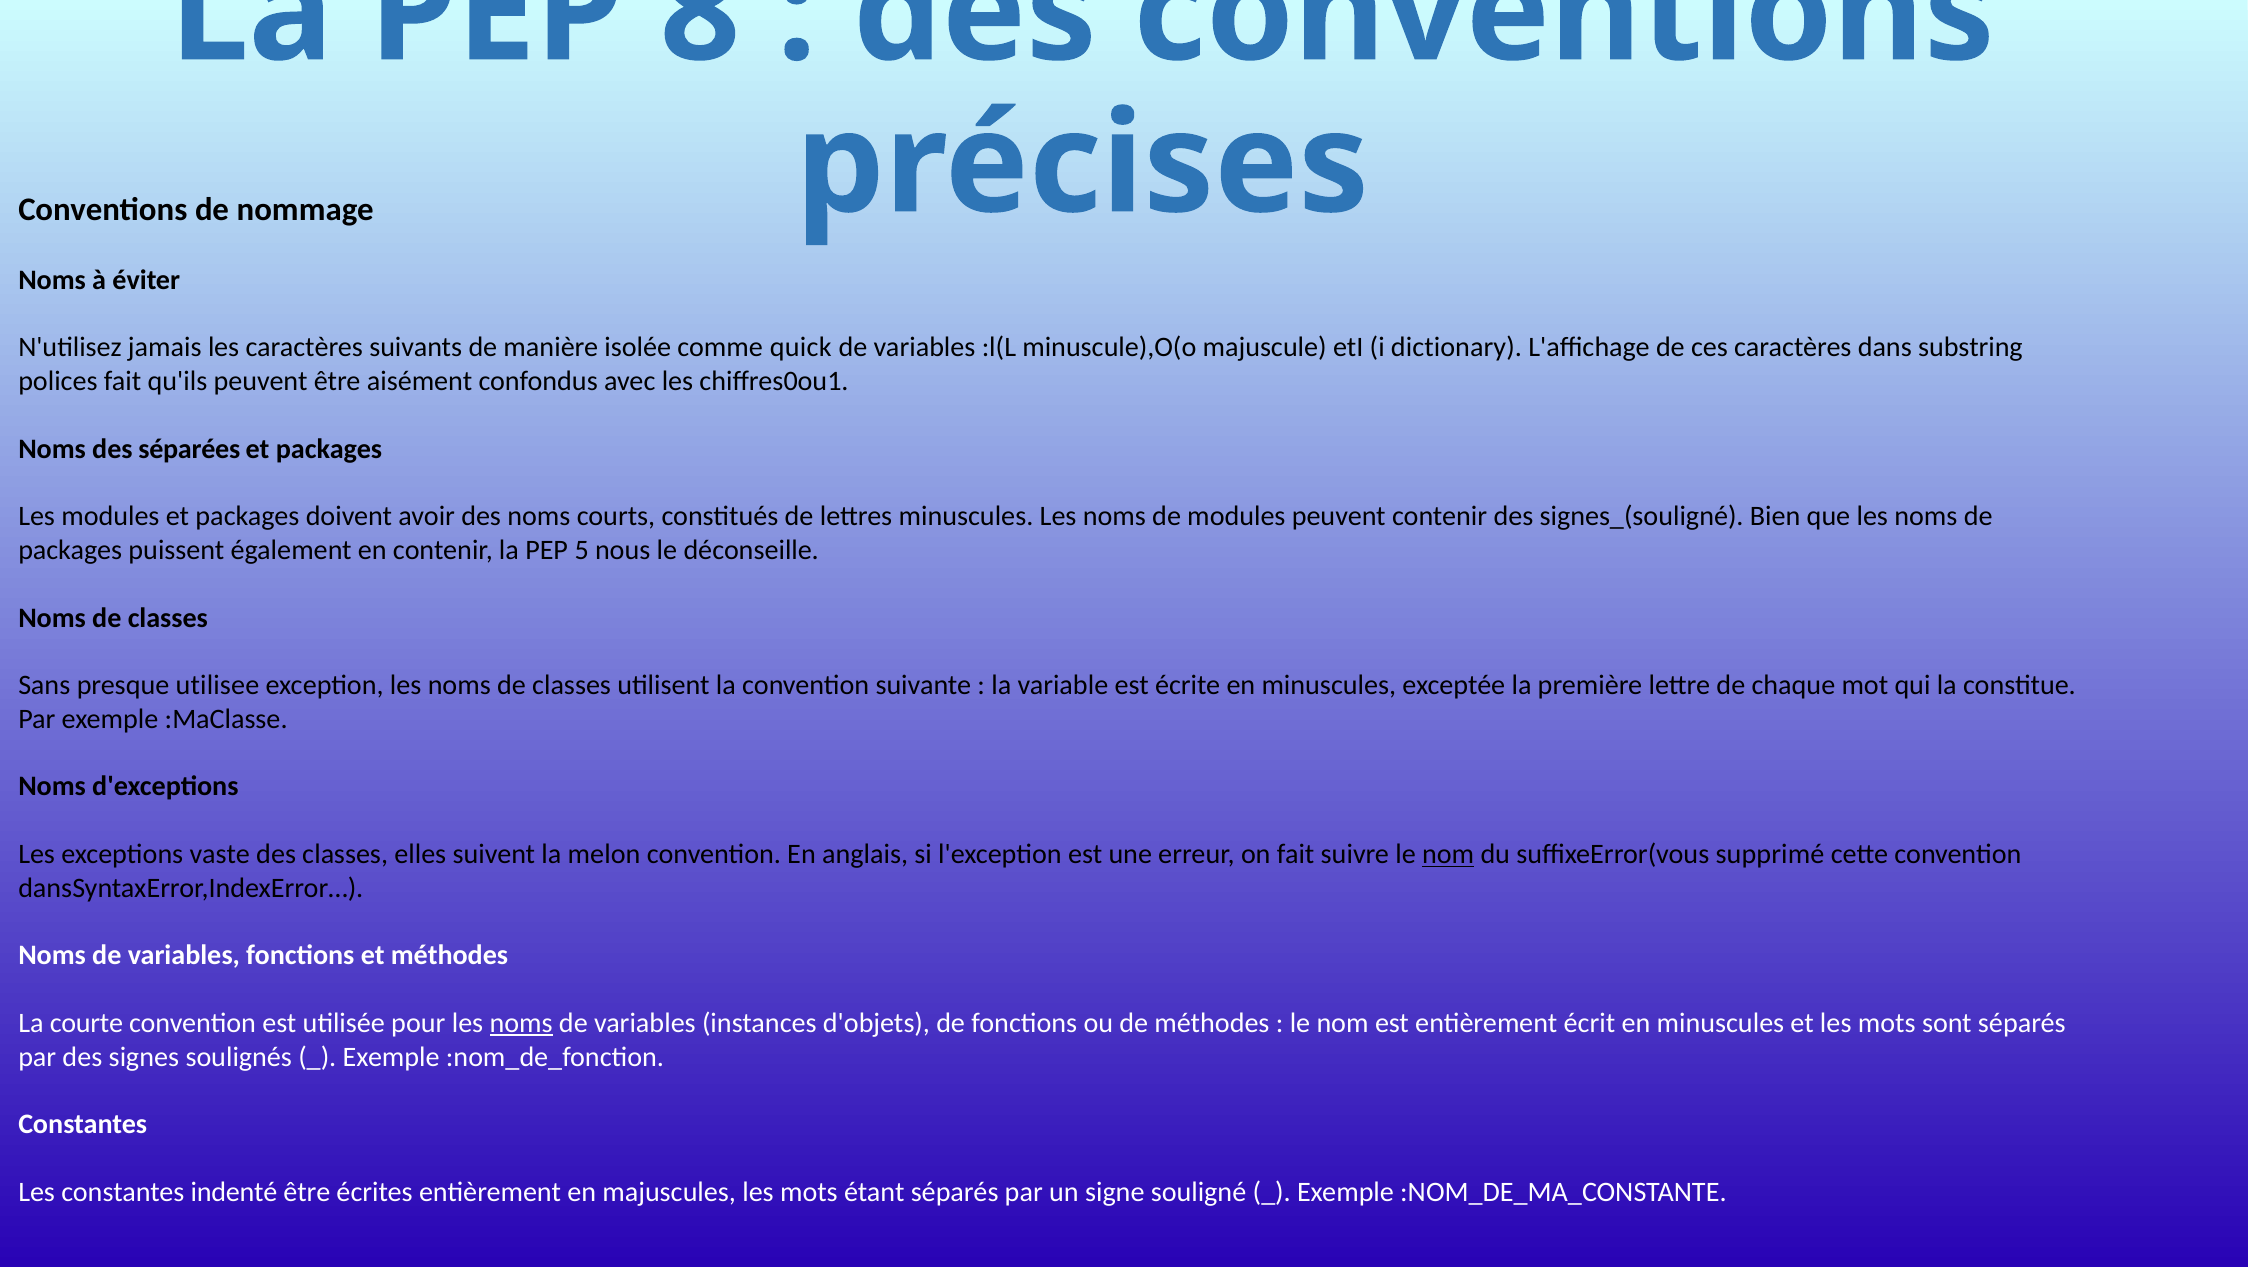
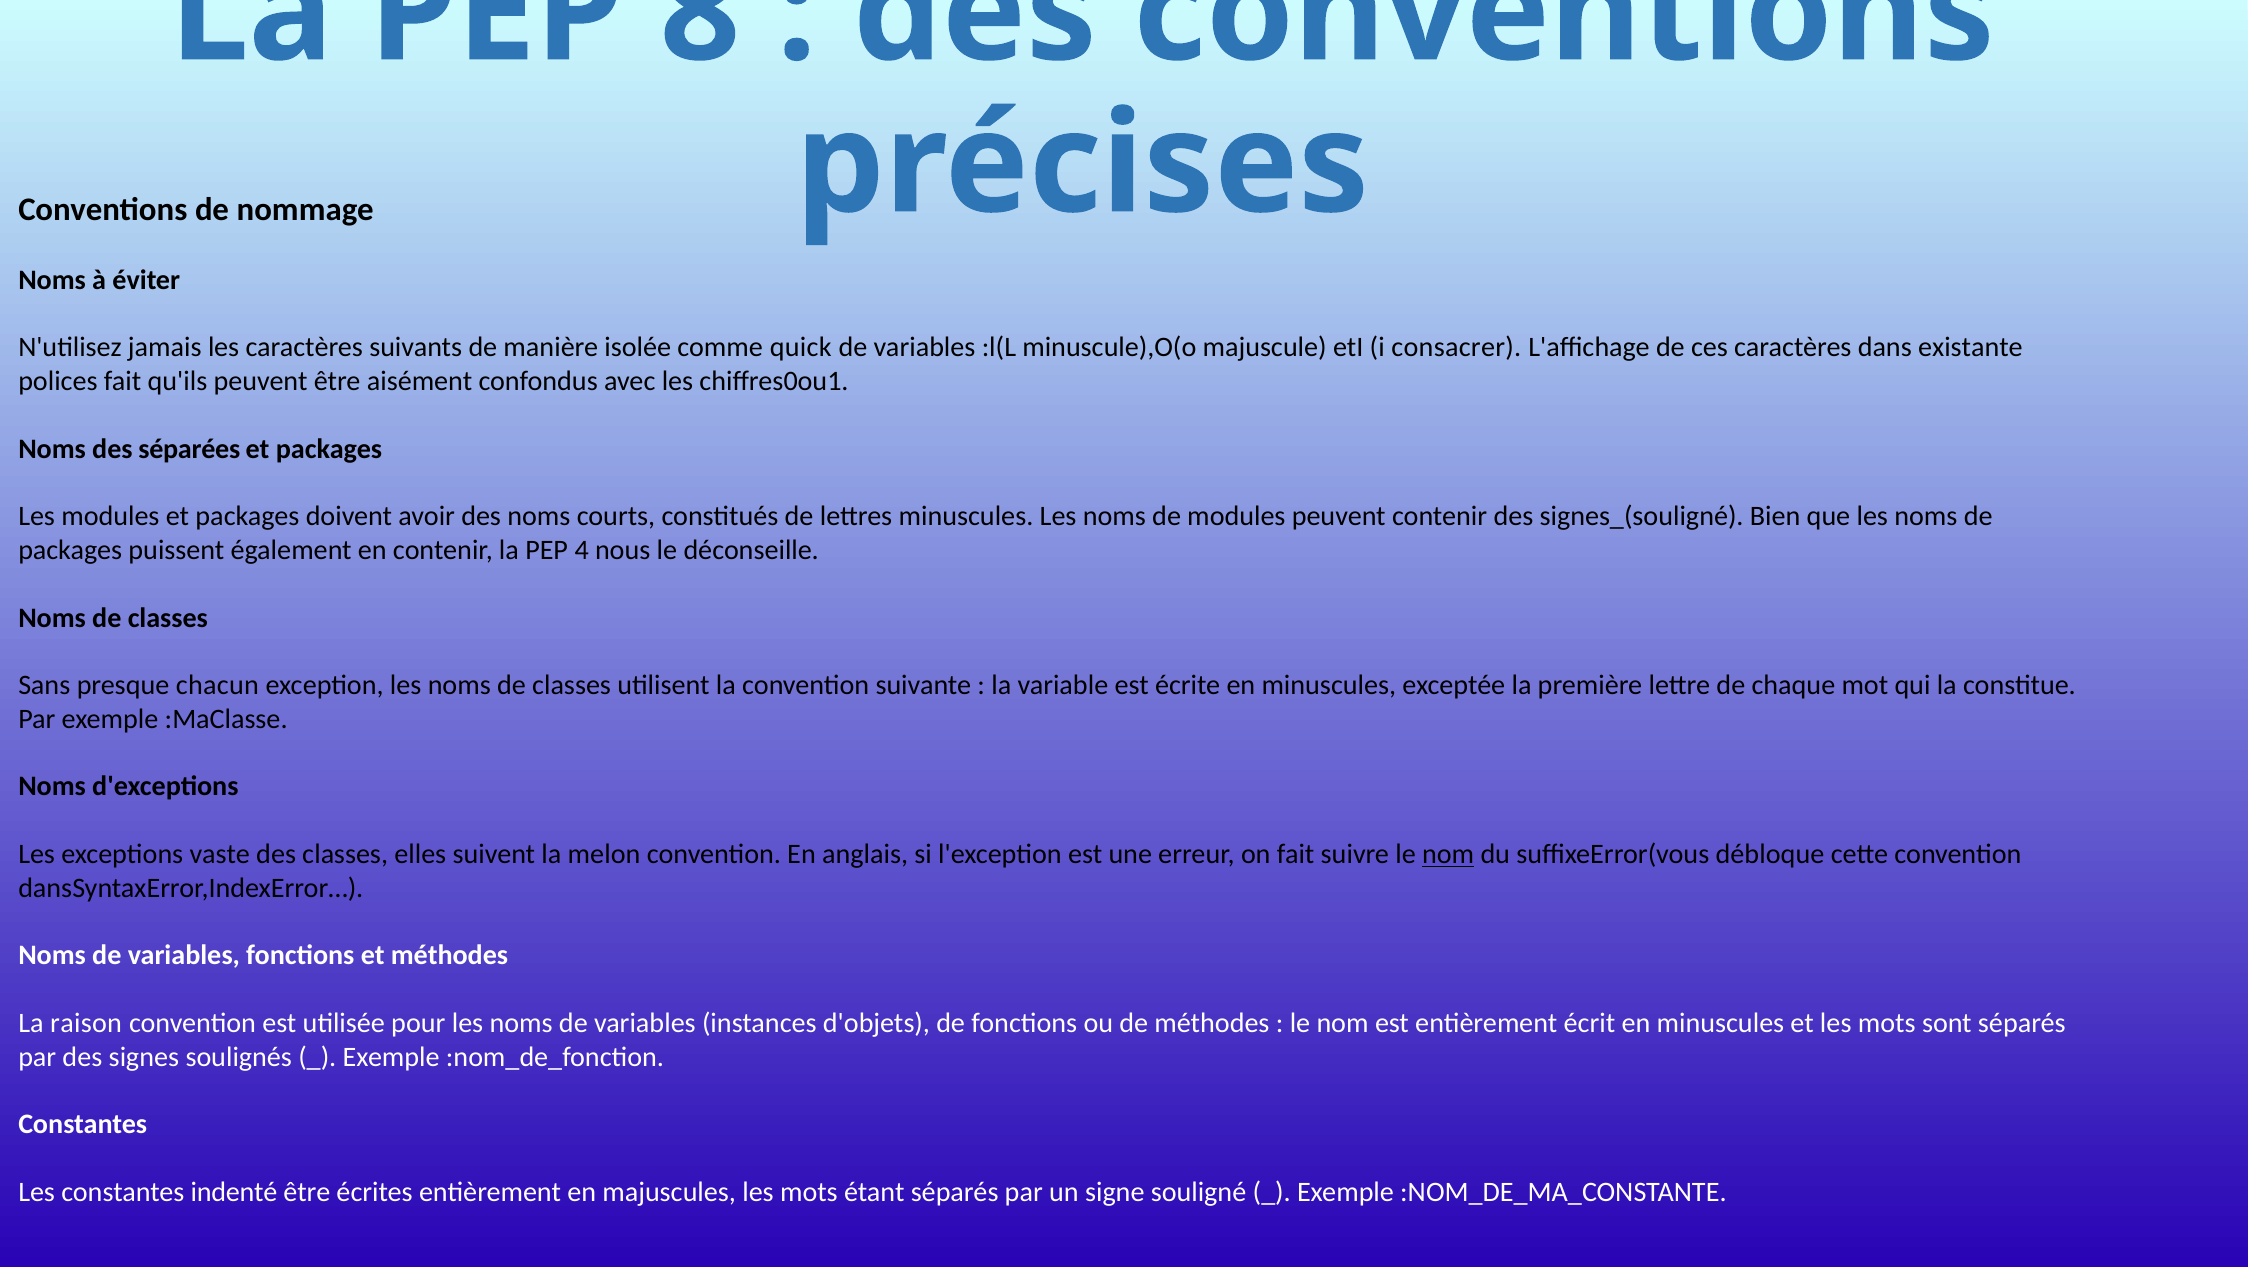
dictionary: dictionary -> consacrer (1456, 348)
substring: substring -> existante (1970, 348)
5: 5 -> 4 (582, 550)
utilisee: utilisee -> chacun (217, 685)
supprimé: supprimé -> débloque (1770, 854)
courte: courte -> raison (86, 1023)
noms underline: present -> none (521, 1023)
